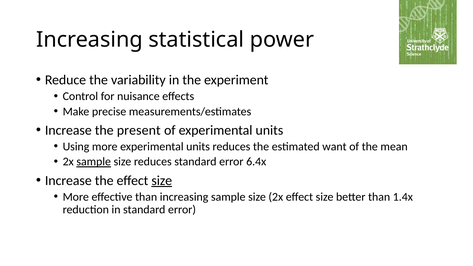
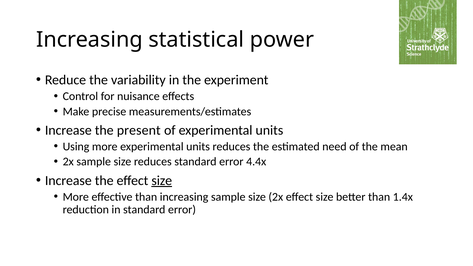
want: want -> need (334, 147)
sample underline: present -> none (94, 162)
6.4x: 6.4x -> 4.4x (256, 162)
